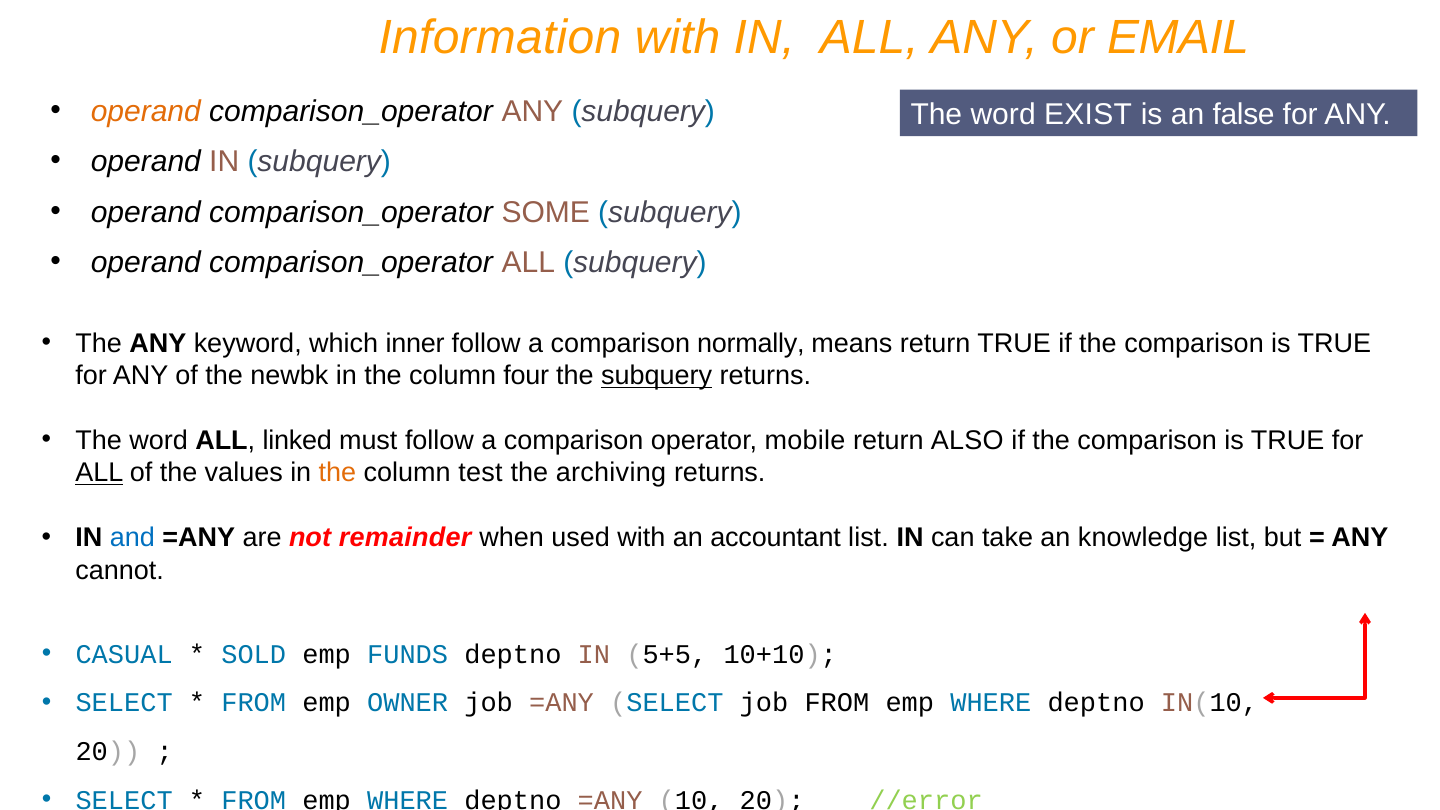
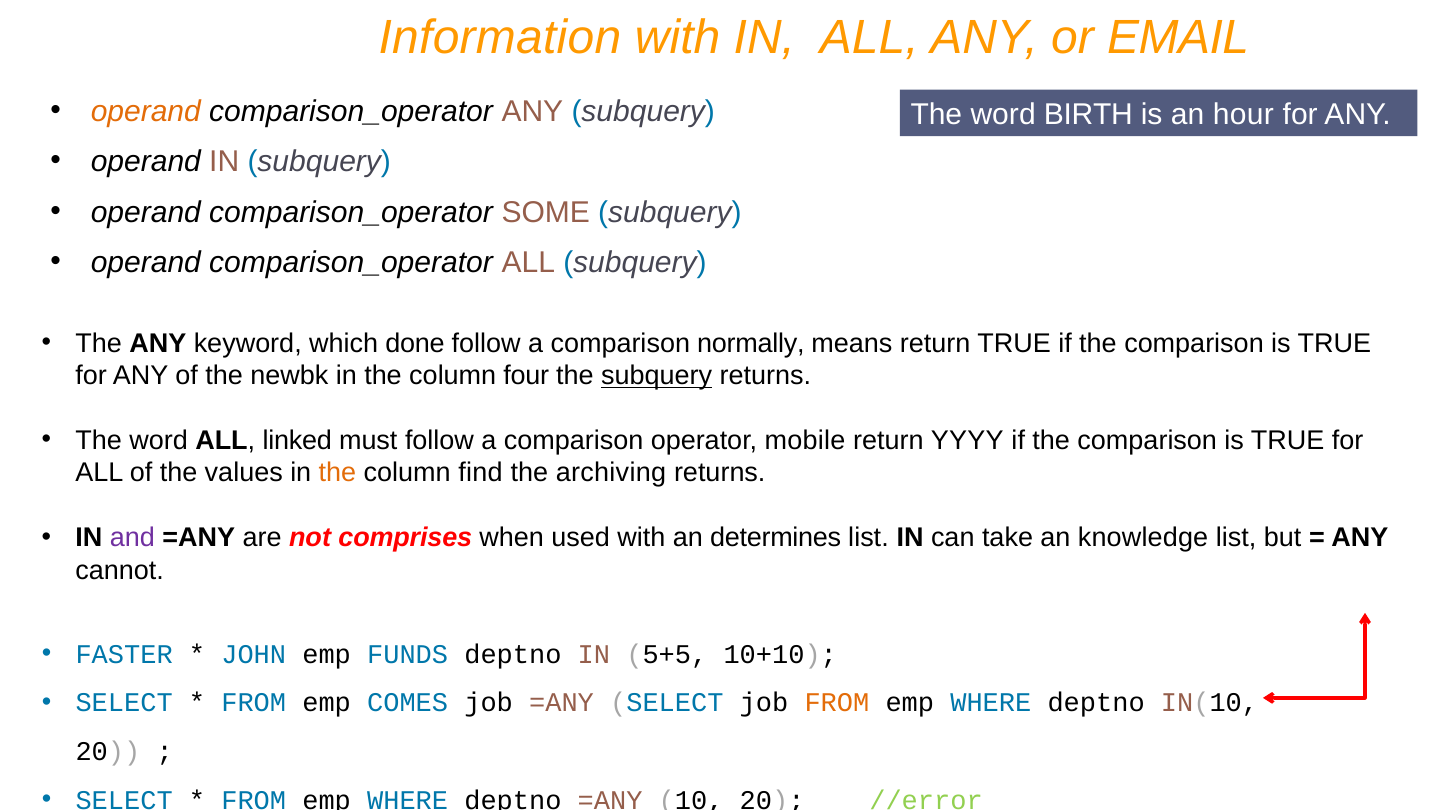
EXIST: EXIST -> BIRTH (1088, 115)
false: false -> hour (1243, 115)
inner: inner -> done (415, 343)
ALSO: ALSO -> YYYY (967, 441)
ALL underline: present -> none (99, 473)
test: test -> find (480, 473)
and colour: blue -> purple (132, 538)
remainder: remainder -> comprises (405, 538)
accountant: accountant -> determines (776, 538)
CASUAL: CASUAL -> FASTER (124, 654)
SOLD: SOLD -> JOHN (254, 654)
OWNER: OWNER -> COMES (408, 703)
FROM colour: black -> orange (837, 703)
